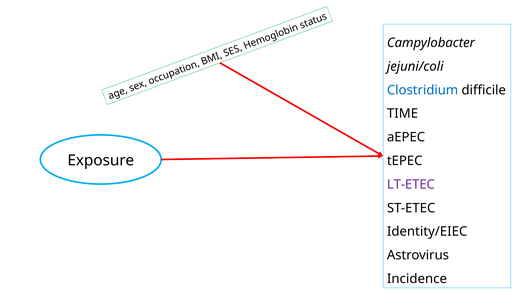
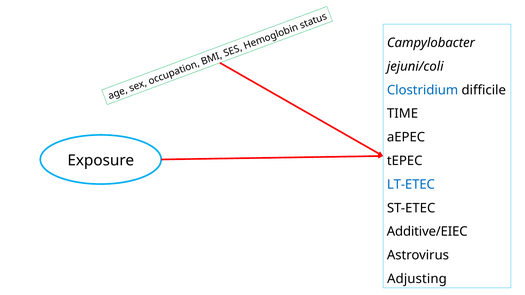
LT-ETEC colour: purple -> blue (411, 185)
Identity/EIEC: Identity/EIEC -> Additive/EIEC (427, 232)
Incidence: Incidence -> Adjusting (417, 279)
